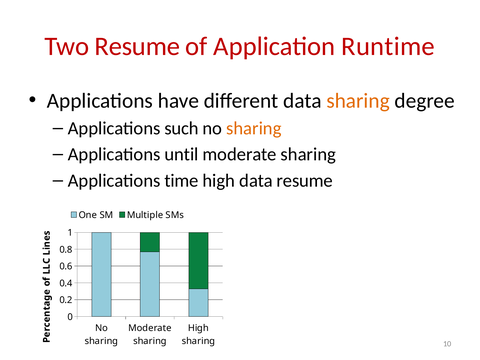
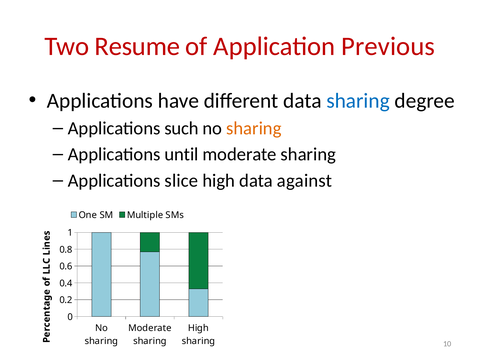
Runtime: Runtime -> Previous (388, 46)
sharing colour: orange -> blue (358, 101)
time: time -> slice (181, 181)
data resume: resume -> against (305, 181)
